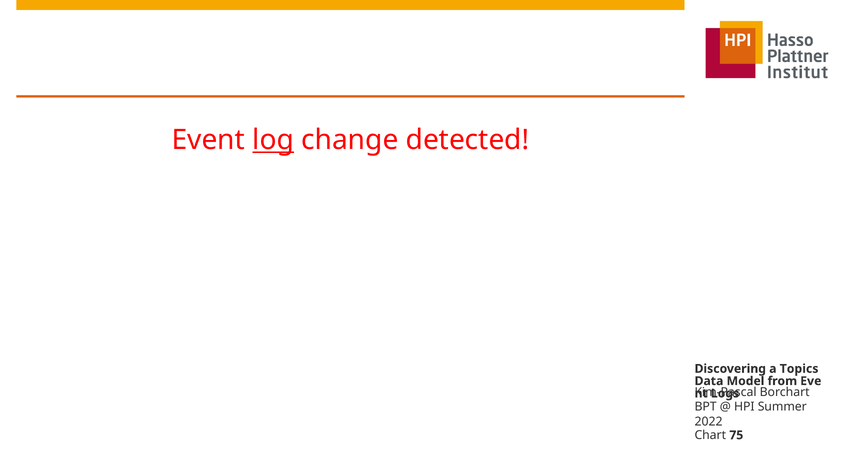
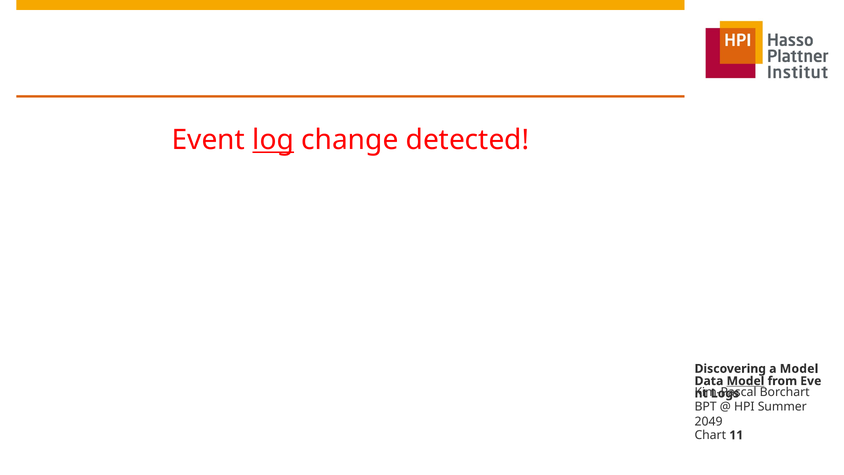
a Topics: Topics -> Model (799, 369)
Model underline: none -> present (745, 381)
2022: 2022 -> 2049 (709, 421)
75: 75 -> 11 (736, 435)
